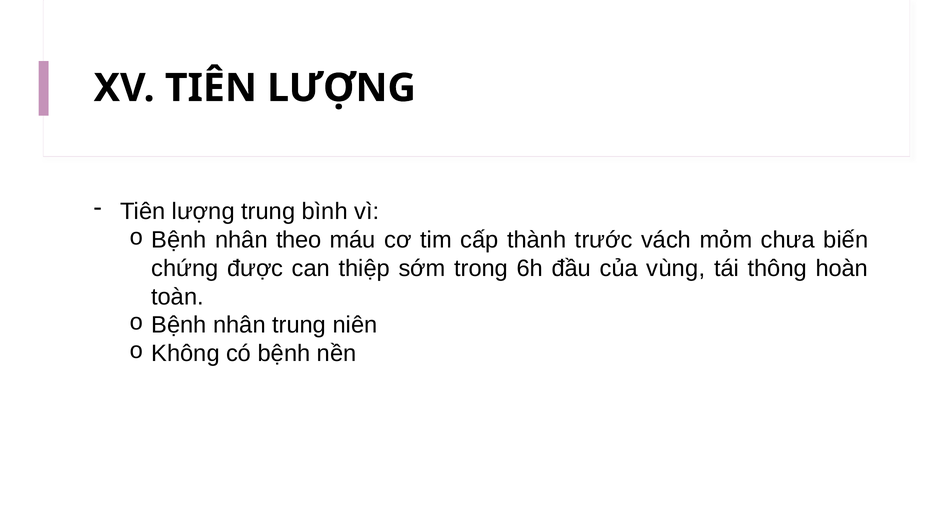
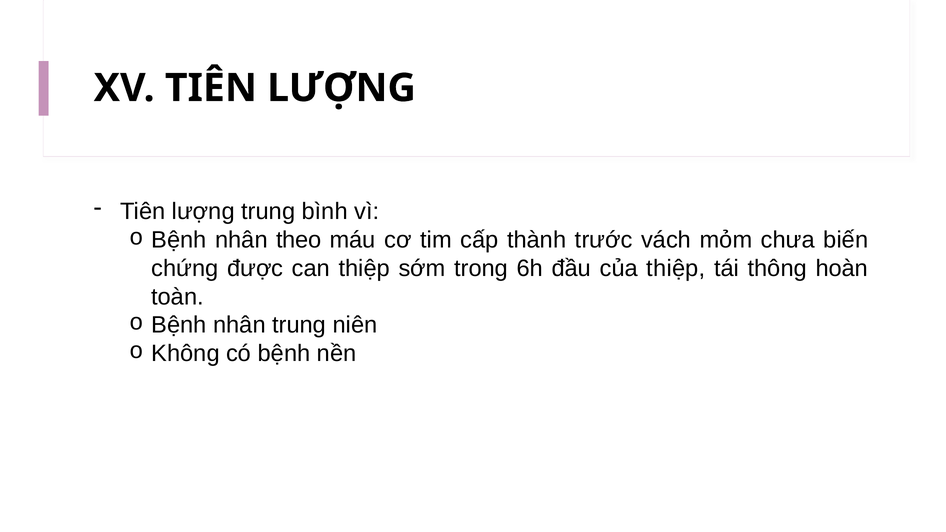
của vùng: vùng -> thiệp (676, 268)
